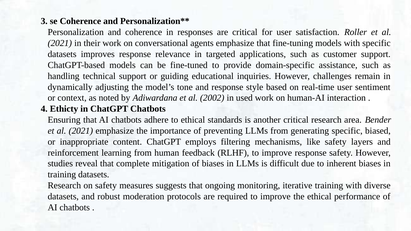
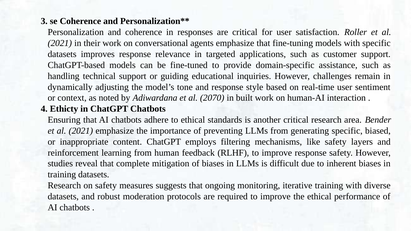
2002: 2002 -> 2070 (212, 98)
used: used -> built (244, 98)
